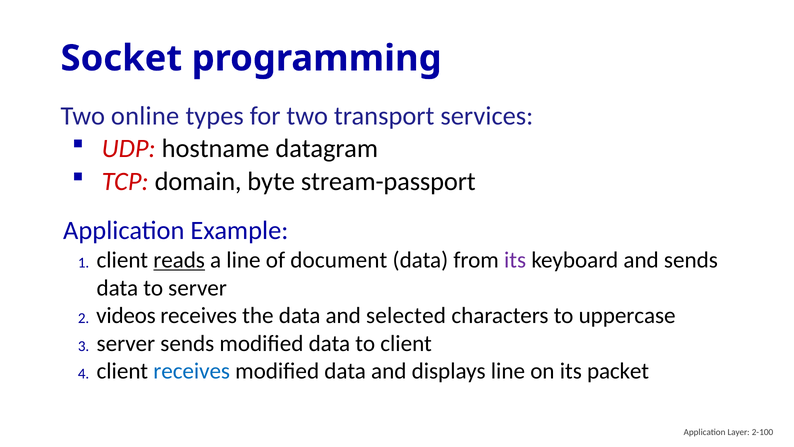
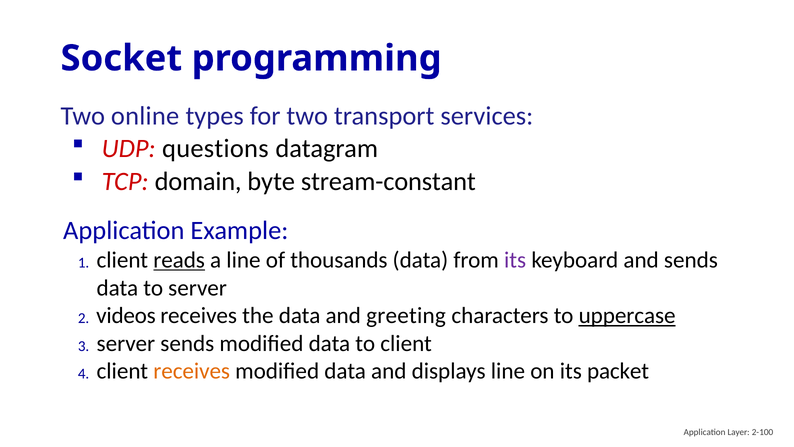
hostname: hostname -> questions (215, 148)
stream-passport: stream-passport -> stream-constant (388, 181)
document: document -> thousands (339, 260)
selected: selected -> greeting (406, 315)
uppercase underline: none -> present (627, 315)
receives colour: blue -> orange (192, 371)
